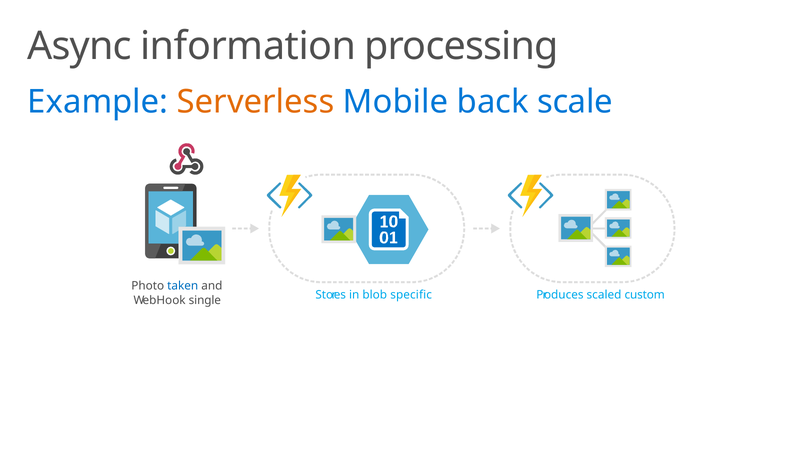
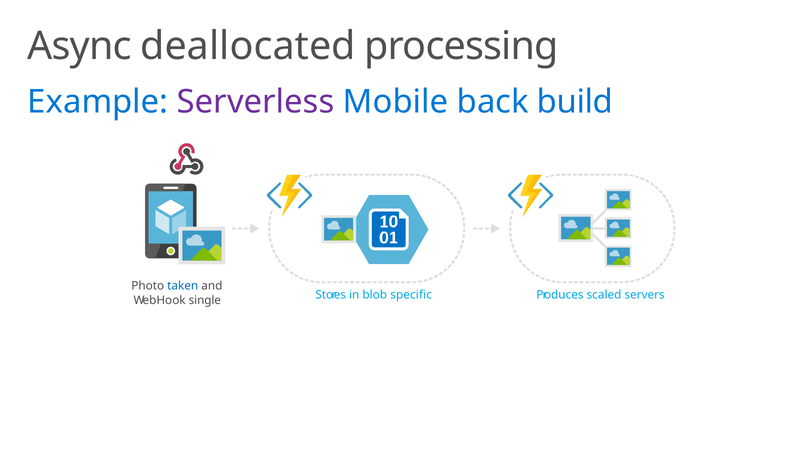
information: information -> deallocated (248, 46)
Serverless colour: orange -> purple (256, 102)
scale: scale -> build (575, 102)
custom: custom -> servers (645, 295)
